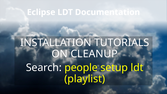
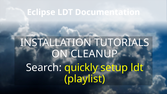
people: people -> quickly (81, 68)
